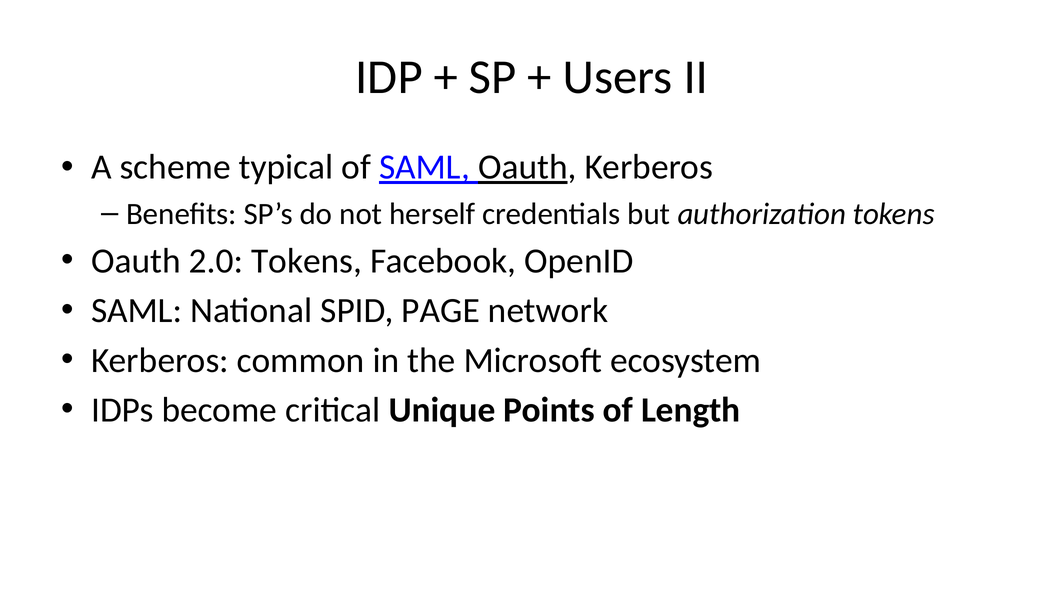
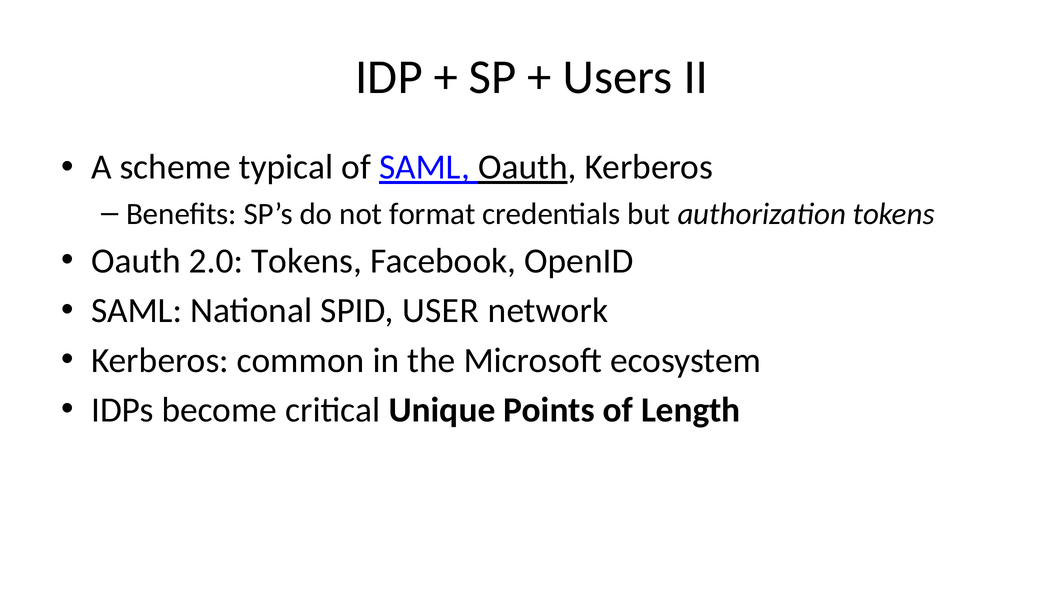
herself: herself -> format (432, 214)
PAGE: PAGE -> USER (440, 311)
